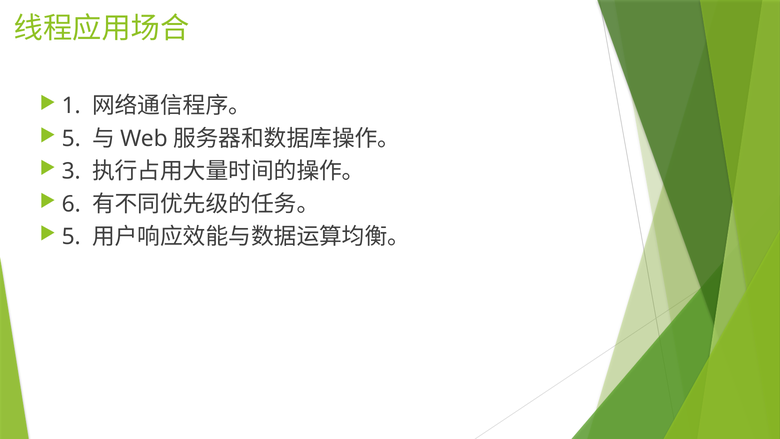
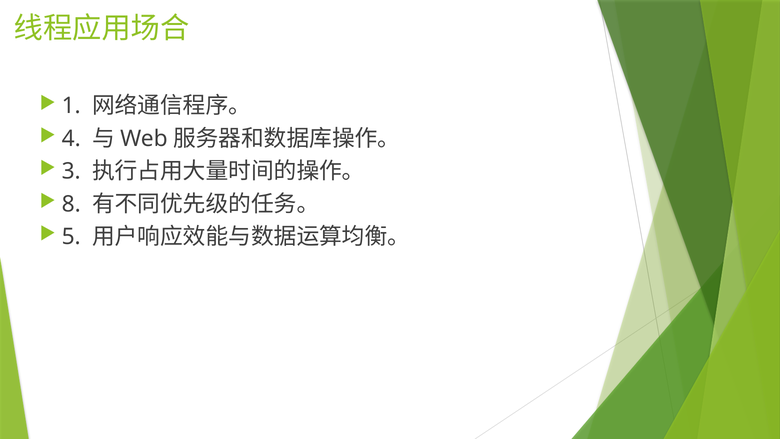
5: 5 -> 4 (71, 139)
6: 6 -> 8 (71, 204)
